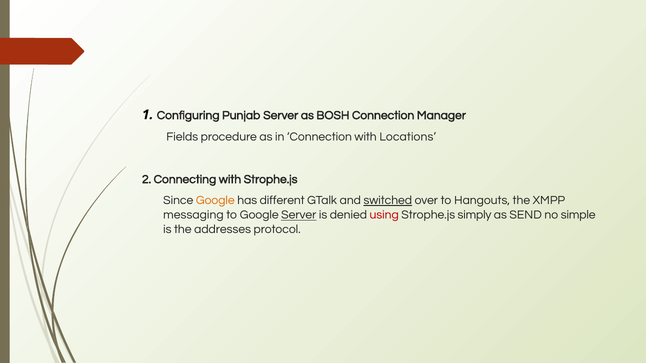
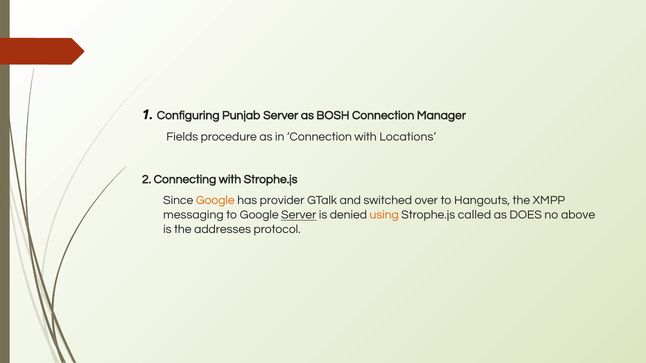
different: different -> provider (282, 201)
switched underline: present -> none (388, 201)
using colour: red -> orange (384, 215)
simply: simply -> called (474, 215)
SEND: SEND -> DOES (526, 215)
simple: simple -> above (578, 215)
